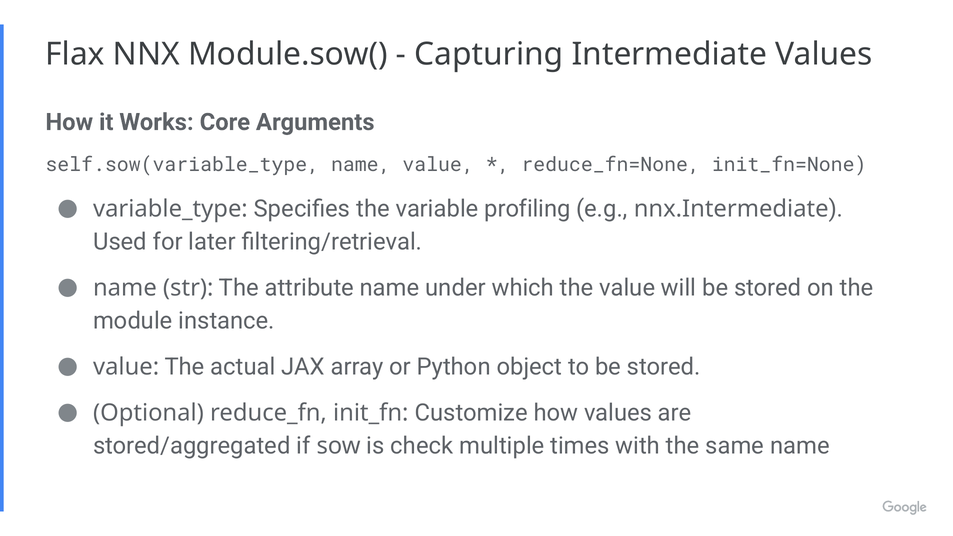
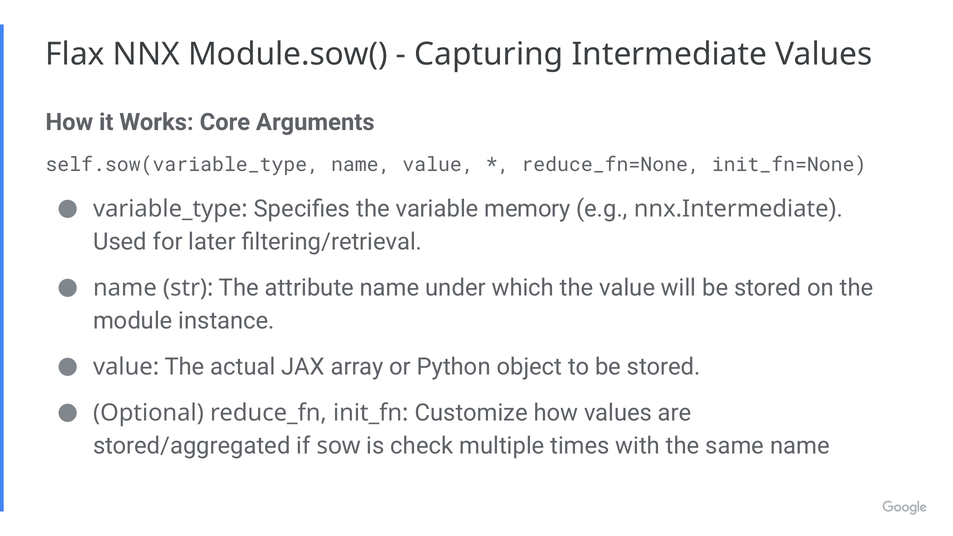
profiling: profiling -> memory (527, 209)
